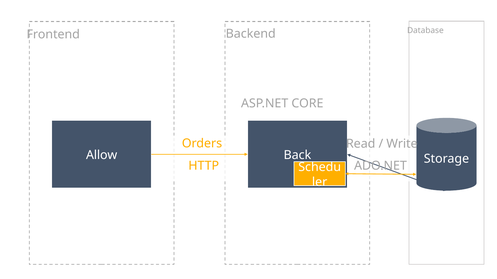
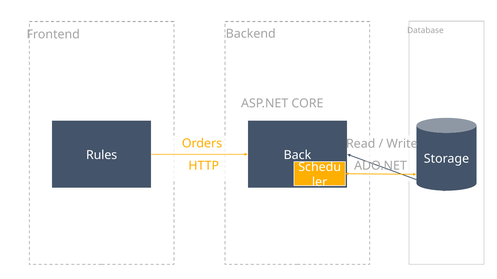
Allow: Allow -> Rules (102, 155)
